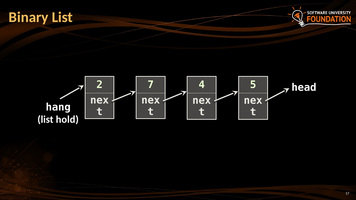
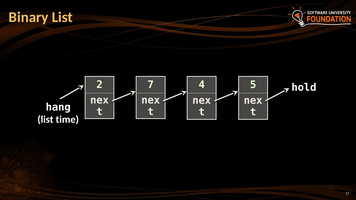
head: head -> hold (304, 88)
hold: hold -> time (67, 120)
